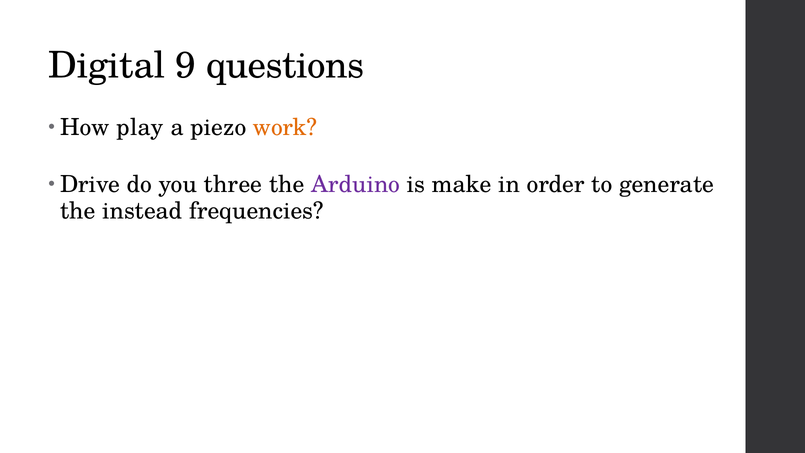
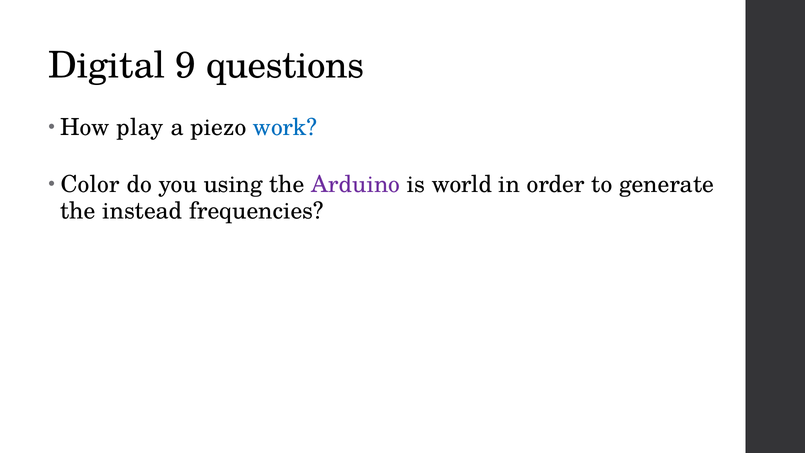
work colour: orange -> blue (285, 127)
Drive: Drive -> Color (90, 184)
three: three -> using (233, 184)
make: make -> world (462, 184)
